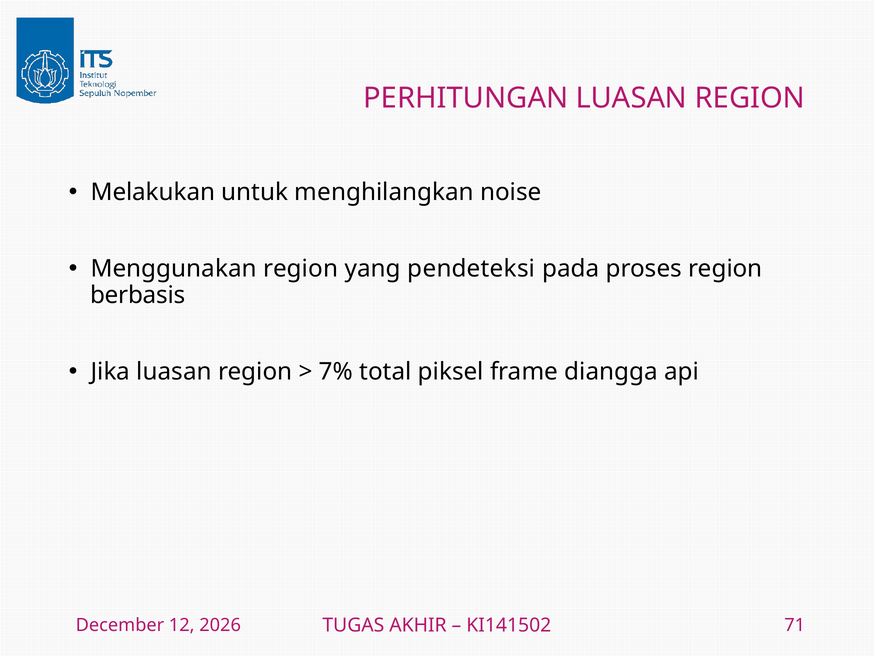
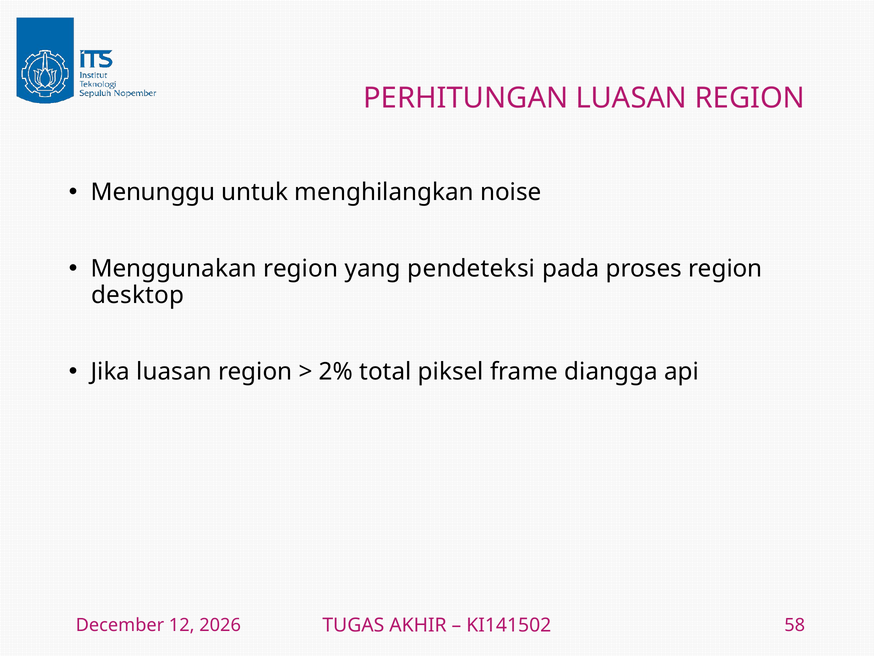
Melakukan: Melakukan -> Menunggu (153, 192)
berbasis: berbasis -> desktop (138, 295)
7%: 7% -> 2% (336, 372)
71: 71 -> 58 (795, 625)
